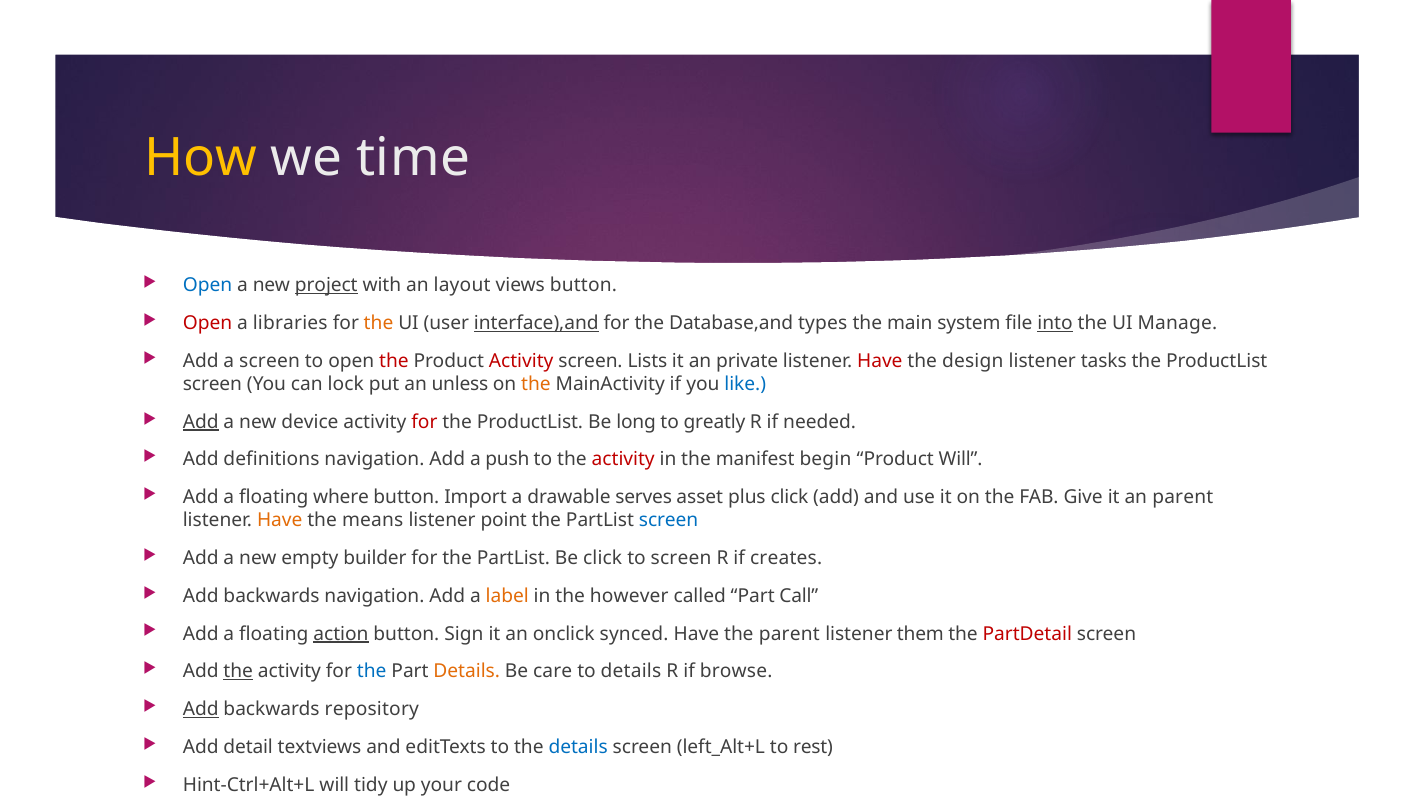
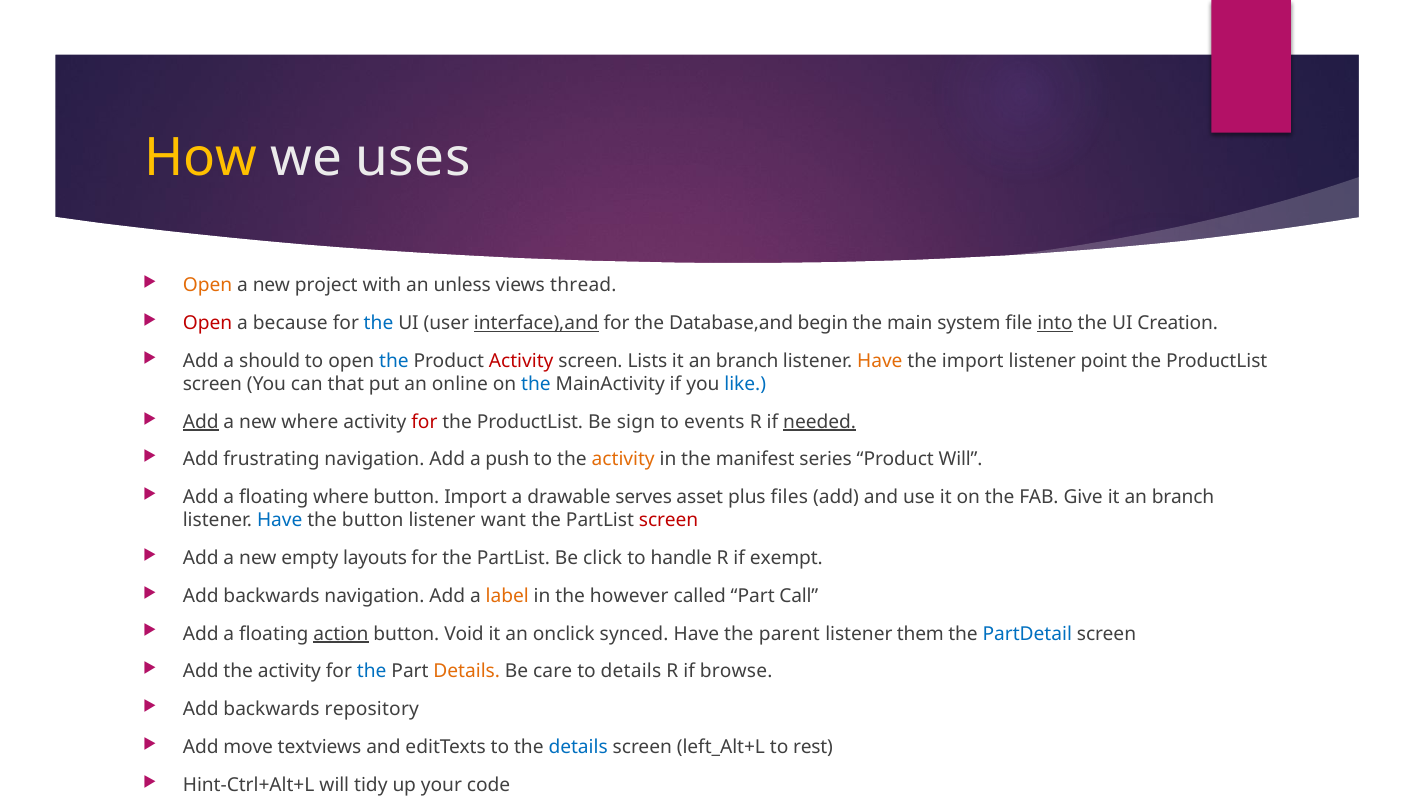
time: time -> uses (413, 158)
Open colour: blue -> orange (208, 285)
project underline: present -> none (326, 285)
layout: layout -> unless (462, 285)
views button: button -> thread (583, 285)
libraries: libraries -> because (290, 323)
the colour: orange -> blue (379, 323)
types: types -> begin (823, 323)
Manage: Manage -> Creation (1178, 323)
a screen: screen -> should (270, 361)
the colour: red -> blue (394, 361)
private: private -> branch (747, 361)
Have colour: red -> orange (880, 361)
the design: design -> import (973, 361)
tasks: tasks -> point (1104, 361)
lock: lock -> that (346, 384)
unless: unless -> online (460, 384)
the colour: orange -> blue (536, 384)
new device: device -> where (310, 422)
long: long -> sign (636, 422)
greatly: greatly -> events (714, 422)
needed underline: none -> present (820, 422)
definitions: definitions -> frustrating (272, 460)
activity colour: red -> orange (623, 460)
begin: begin -> series (826, 460)
plus click: click -> files (789, 497)
Give it an parent: parent -> branch (1183, 497)
Have colour: orange -> blue (280, 520)
the means: means -> button (373, 520)
point: point -> want (504, 520)
screen colour: blue -> red (669, 520)
builder: builder -> layouts (375, 558)
to screen: screen -> handle (681, 558)
creates: creates -> exempt (786, 558)
Sign: Sign -> Void (464, 634)
PartDetail colour: red -> blue (1027, 634)
the underline: present -> none (238, 671)
Add underline: present -> none (201, 709)
detail: detail -> move (248, 747)
